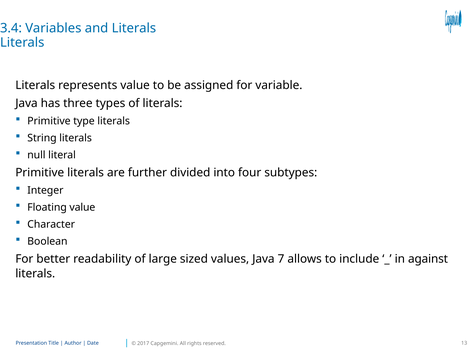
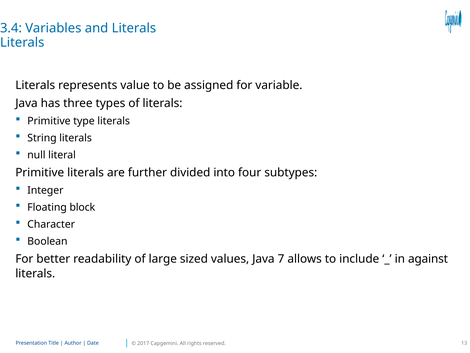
Floating value: value -> block (82, 207)
